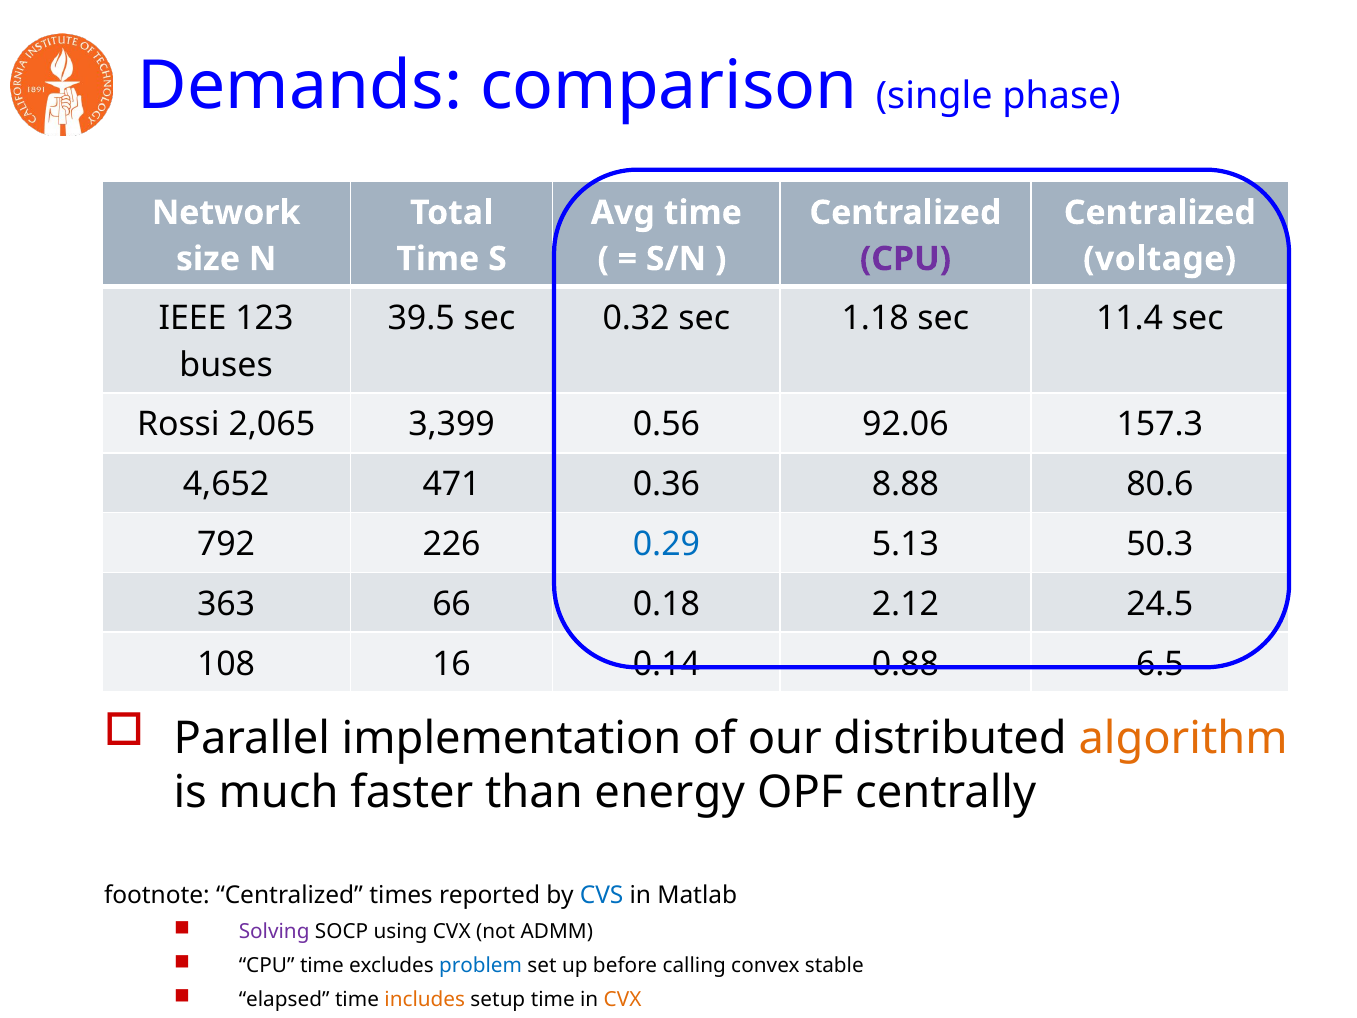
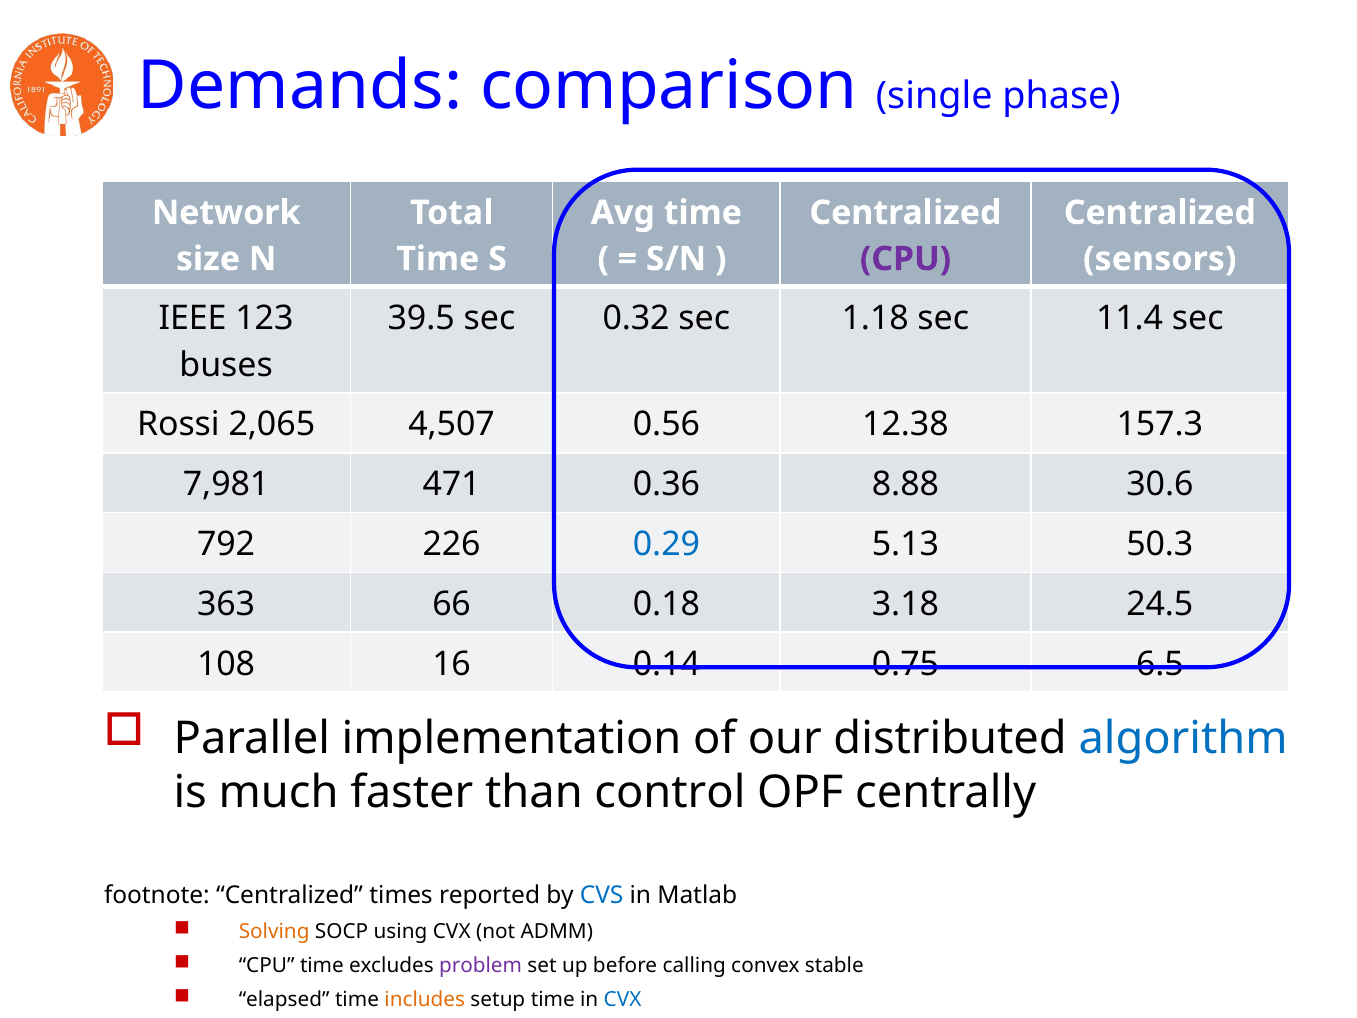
voltage: voltage -> sensors (1160, 259)
3,399: 3,399 -> 4,507 (452, 425)
92.06: 92.06 -> 12.38 (905, 425)
4,652: 4,652 -> 7,981 (226, 484)
80.6: 80.6 -> 30.6 (1160, 484)
2.12: 2.12 -> 3.18 (905, 604)
0.88: 0.88 -> 0.75 (905, 664)
algorithm colour: orange -> blue (1183, 738)
energy: energy -> control (670, 792)
Solving colour: purple -> orange (274, 932)
problem colour: blue -> purple (481, 966)
CVX colour: orange -> blue (623, 1000)
